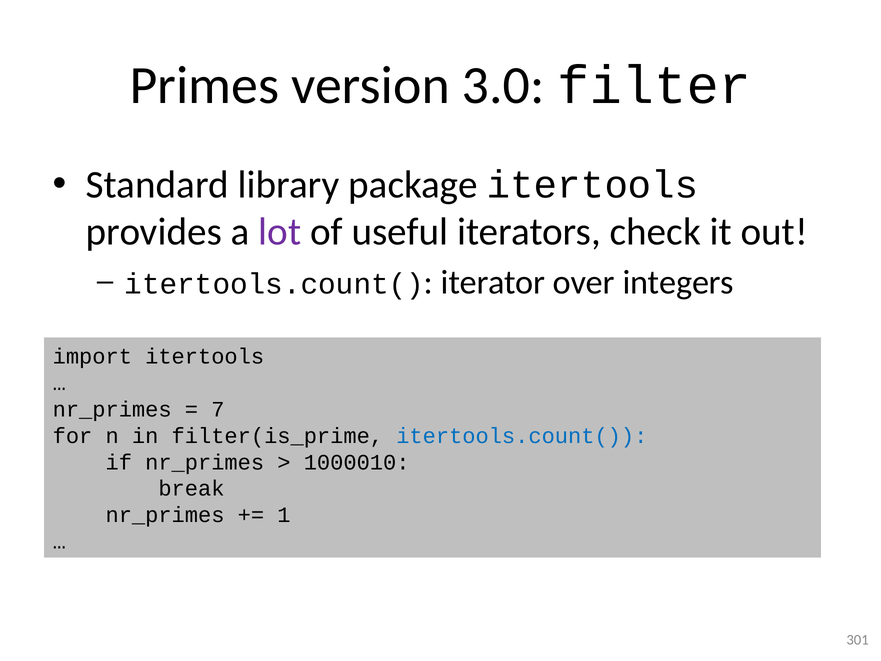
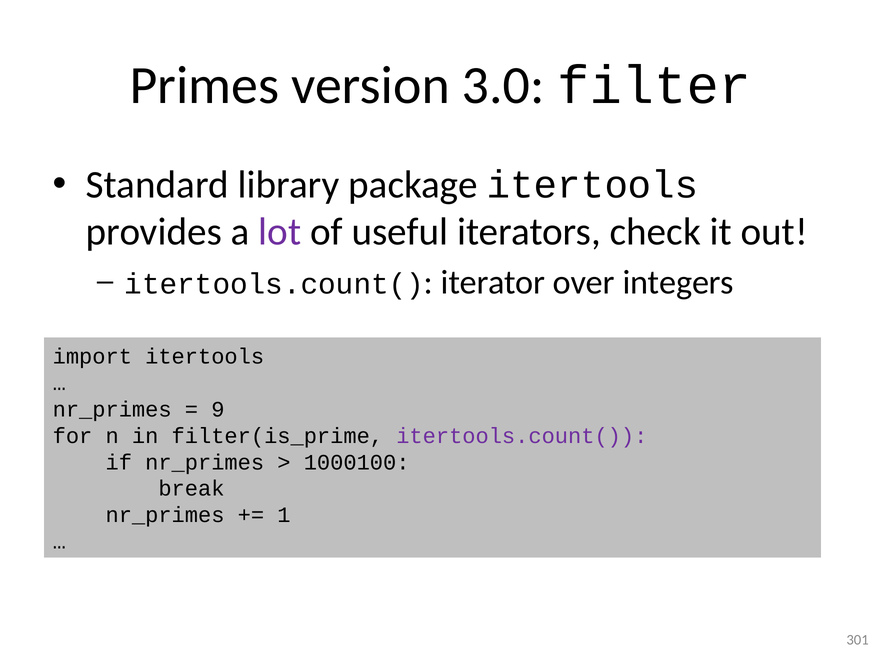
7: 7 -> 9 (218, 409)
itertools.count( colour: blue -> purple (522, 436)
1000010: 1000010 -> 1000100 (357, 462)
